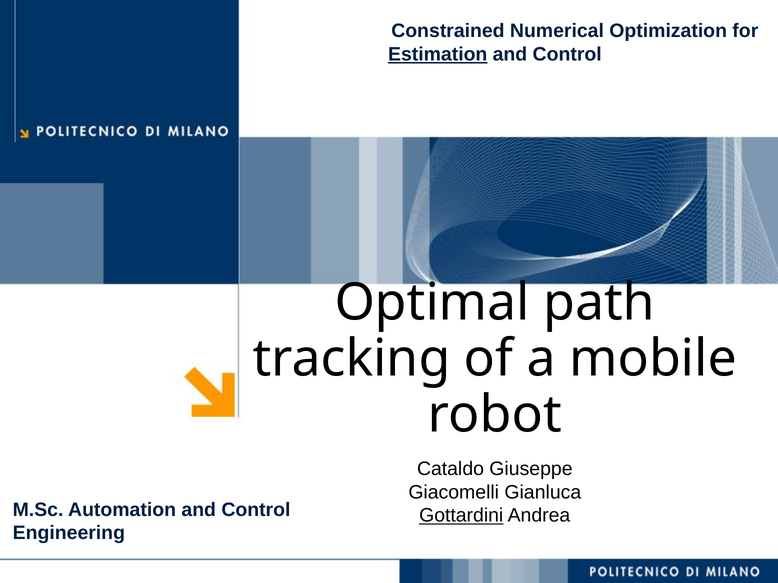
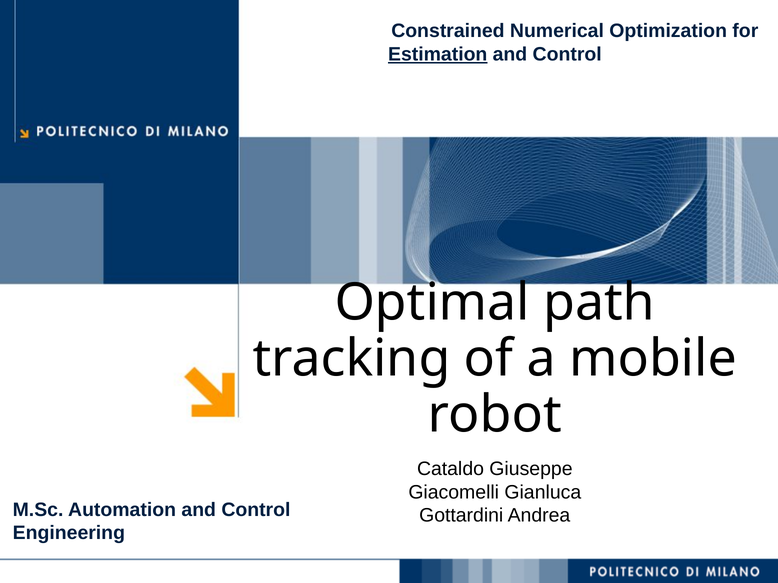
Gottardini underline: present -> none (461, 516)
